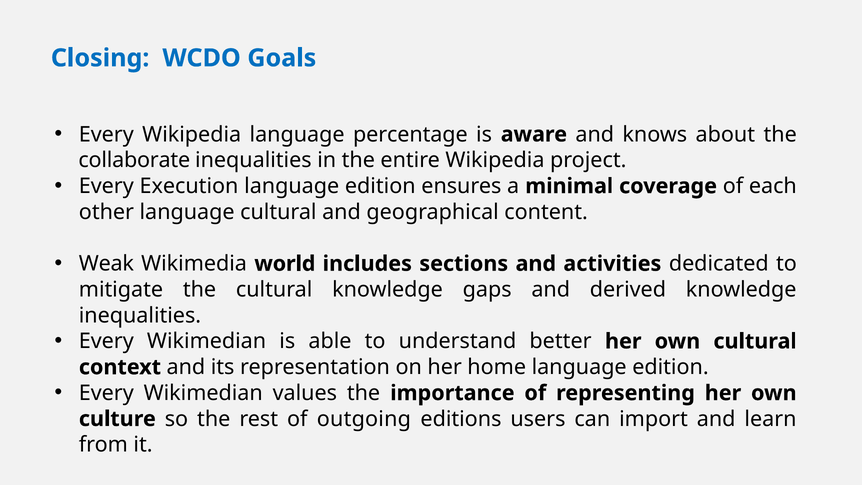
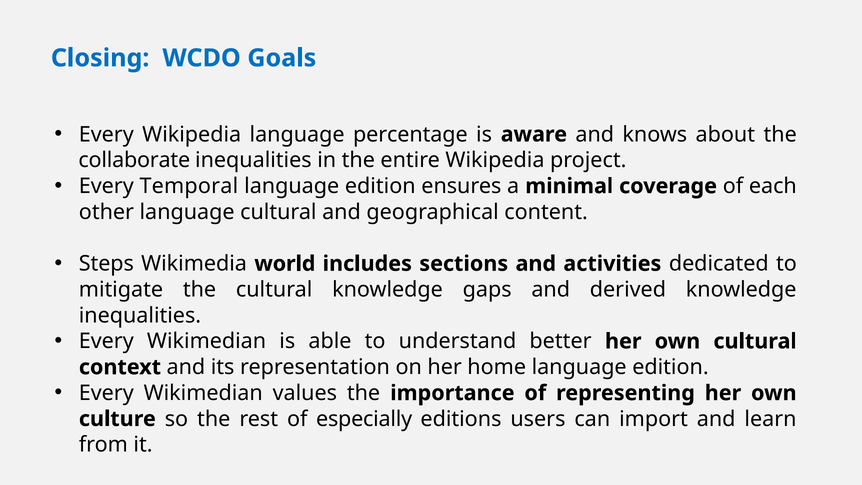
Execution: Execution -> Temporal (189, 186)
Weak: Weak -> Steps (106, 264)
outgoing: outgoing -> especially (364, 419)
